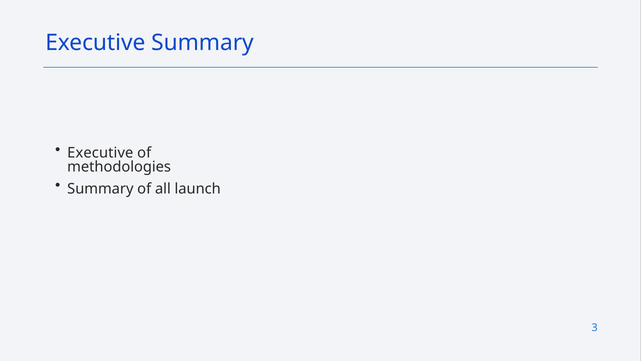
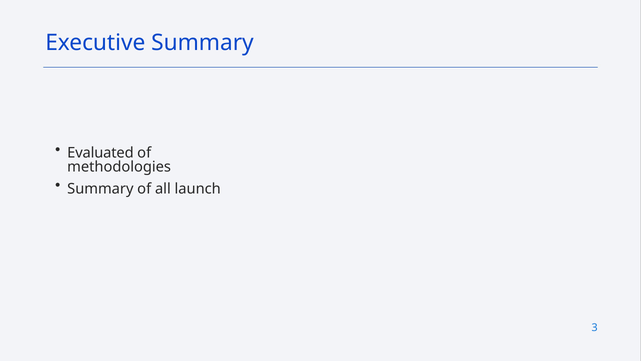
Executive: Executive -> Evaluated (100, 153)
